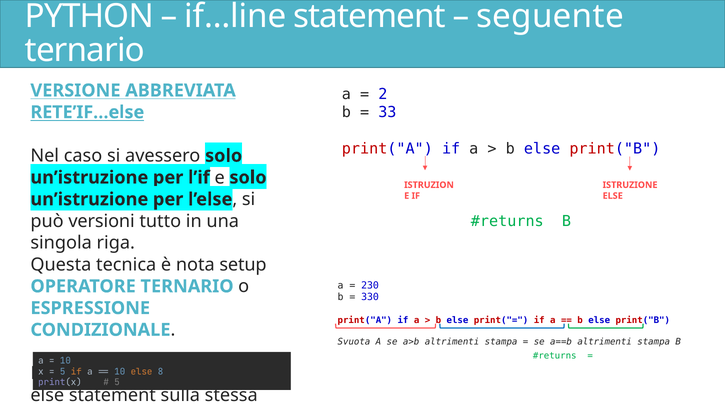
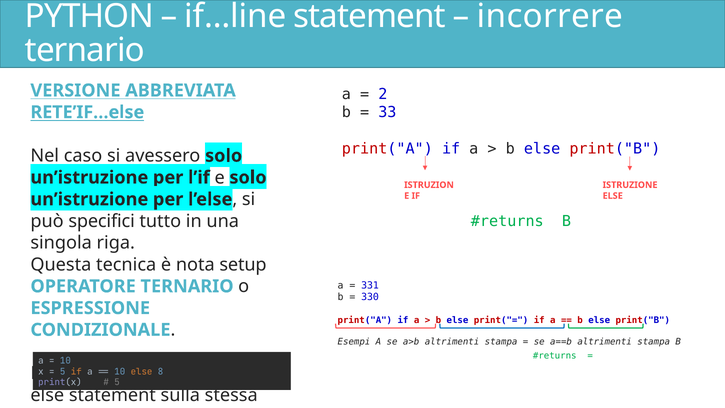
seguente: seguente -> incorrere (550, 17)
versioni: versioni -> specifici (102, 221)
230: 230 -> 331 (370, 285)
Svuota: Svuota -> Esempi (354, 342)
